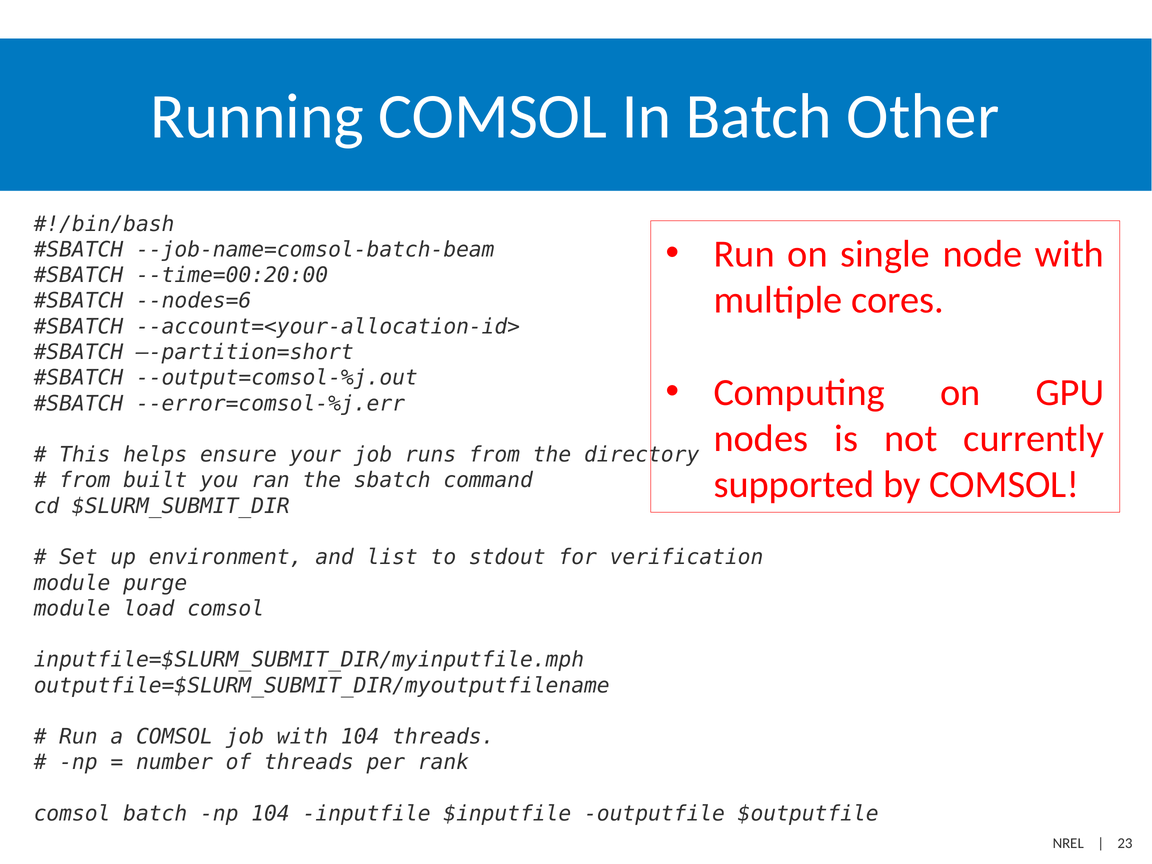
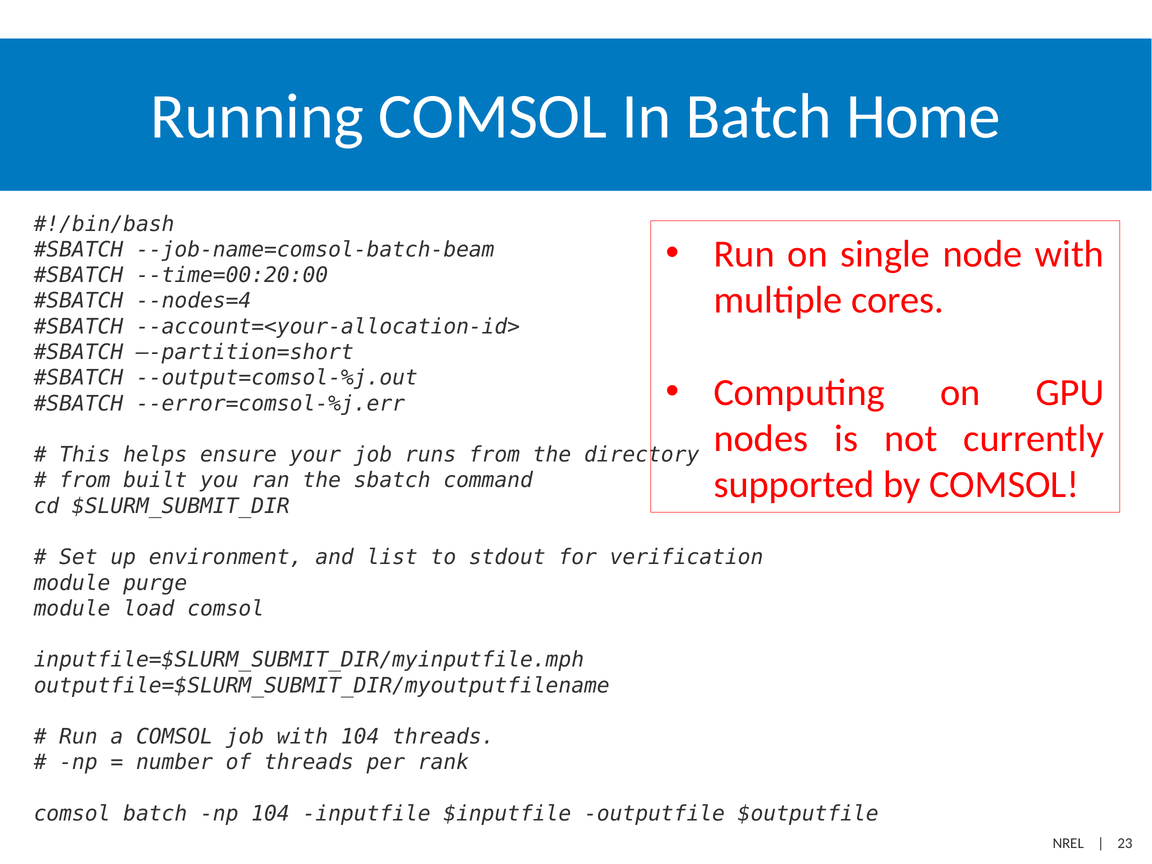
Other: Other -> Home (923, 117)
--nodes=6: --nodes=6 -> --nodes=4 (194, 301)
